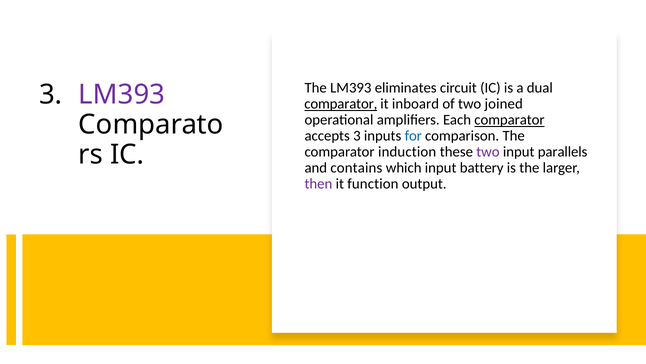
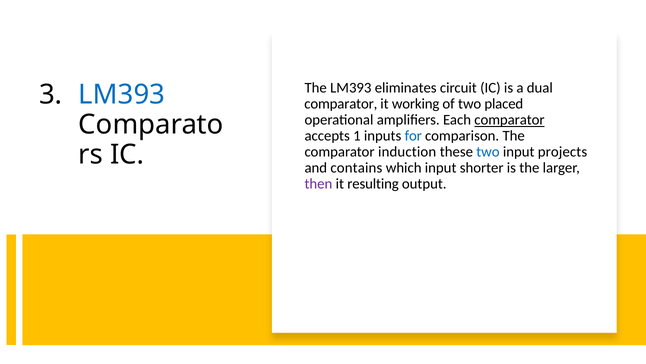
LM393 colour: purple -> blue (122, 95)
comparator underline: present -> none (341, 104)
inboard: inboard -> working (416, 104)
joined: joined -> placed (504, 104)
accepts 3: 3 -> 1 (357, 136)
two colour: purple -> blue (488, 152)
parallels: parallels -> projects (562, 152)
battery: battery -> shorter (482, 168)
function: function -> resulting (373, 184)
